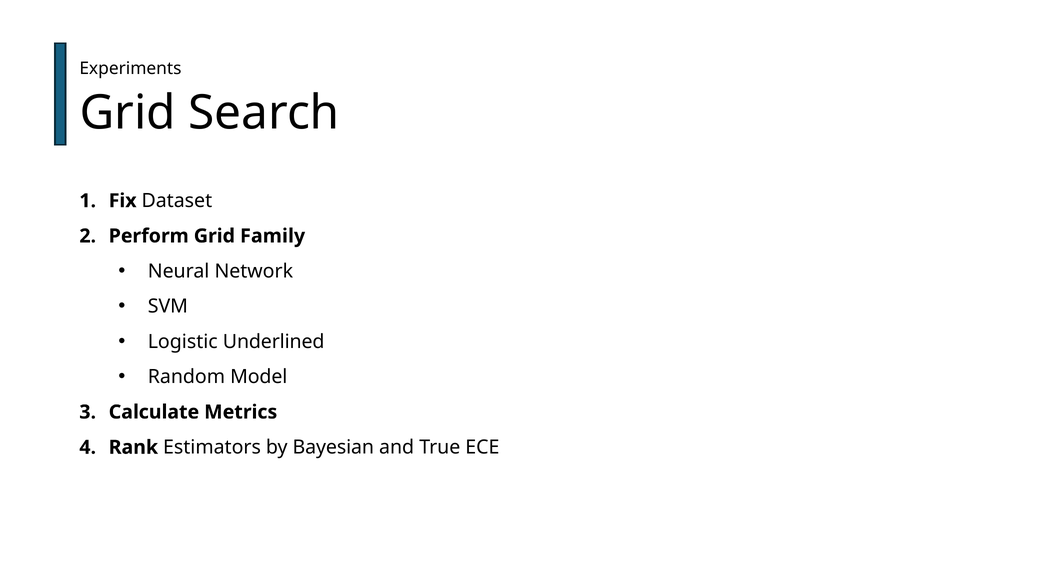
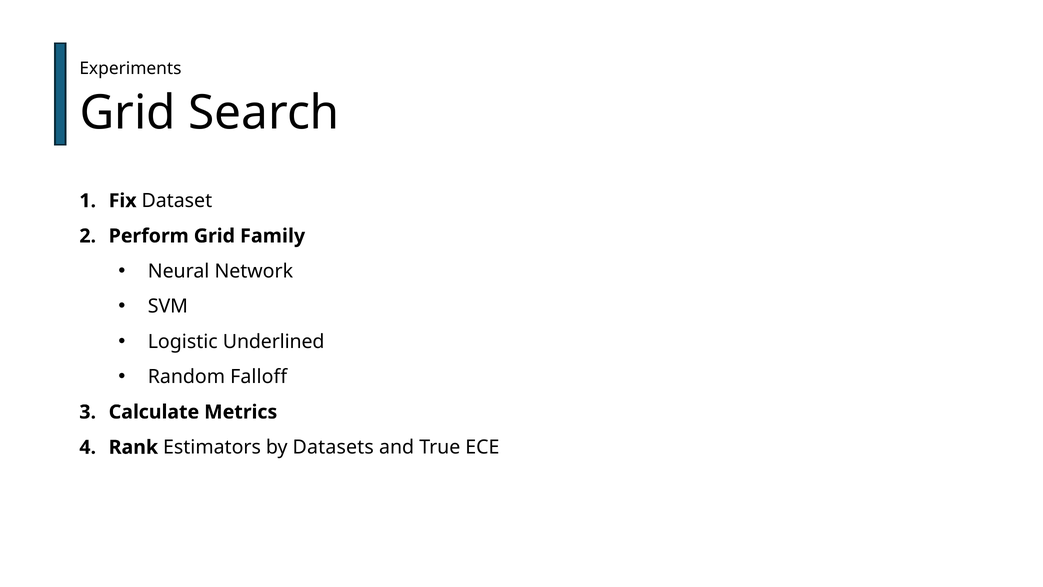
Model: Model -> Falloff (259, 377)
Bayesian: Bayesian -> Datasets (333, 447)
